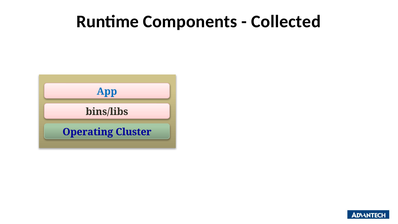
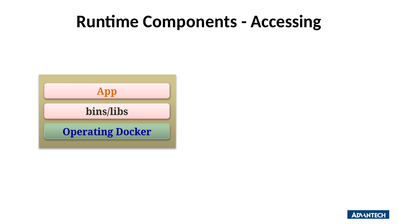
Collected: Collected -> Accessing (286, 22)
App colour: blue -> orange (107, 91)
Cluster: Cluster -> Docker (134, 132)
